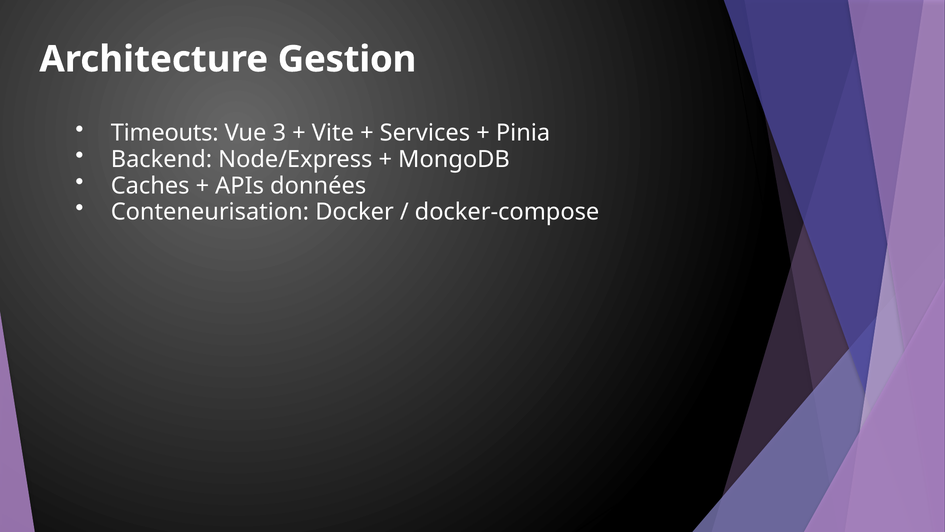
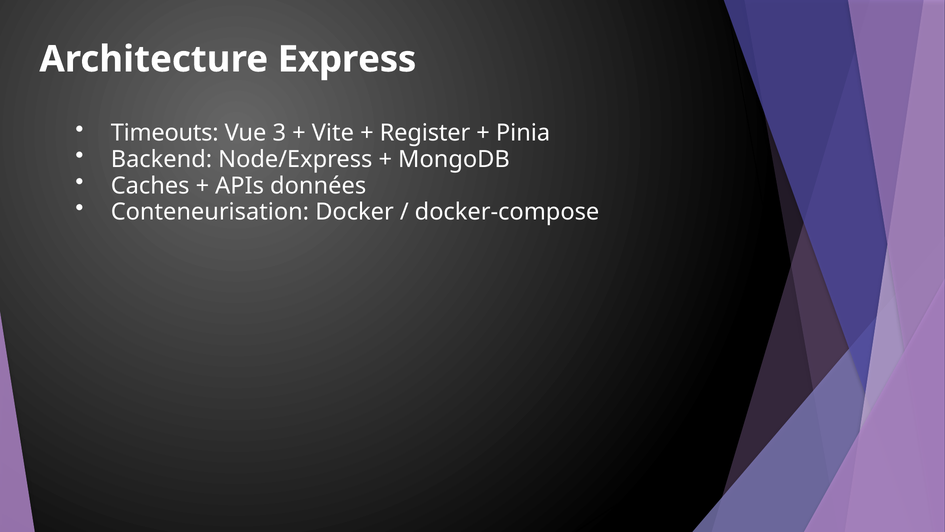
Gestion: Gestion -> Express (347, 59)
Services: Services -> Register (425, 133)
